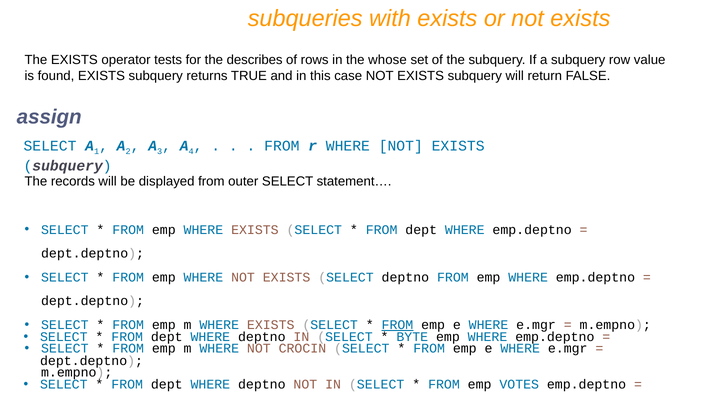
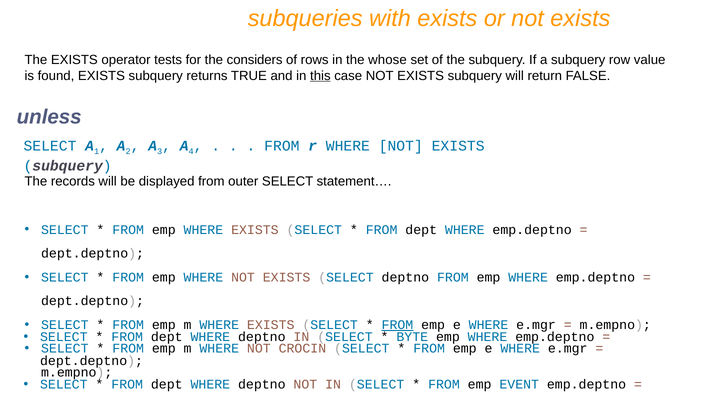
describes: describes -> considers (255, 60)
this underline: none -> present (320, 76)
assign: assign -> unless (49, 117)
VOTES: VOTES -> EVENT (519, 384)
